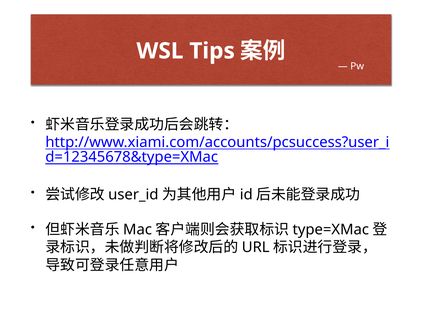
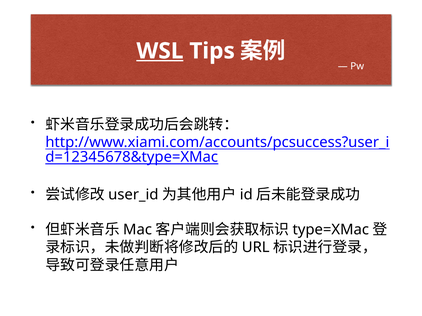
WSL underline: none -> present (160, 51)
